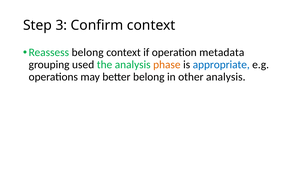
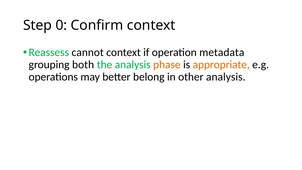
3: 3 -> 0 (61, 25)
Reassess belong: belong -> cannot (88, 52)
used: used -> both (83, 65)
appropriate colour: blue -> orange (221, 65)
